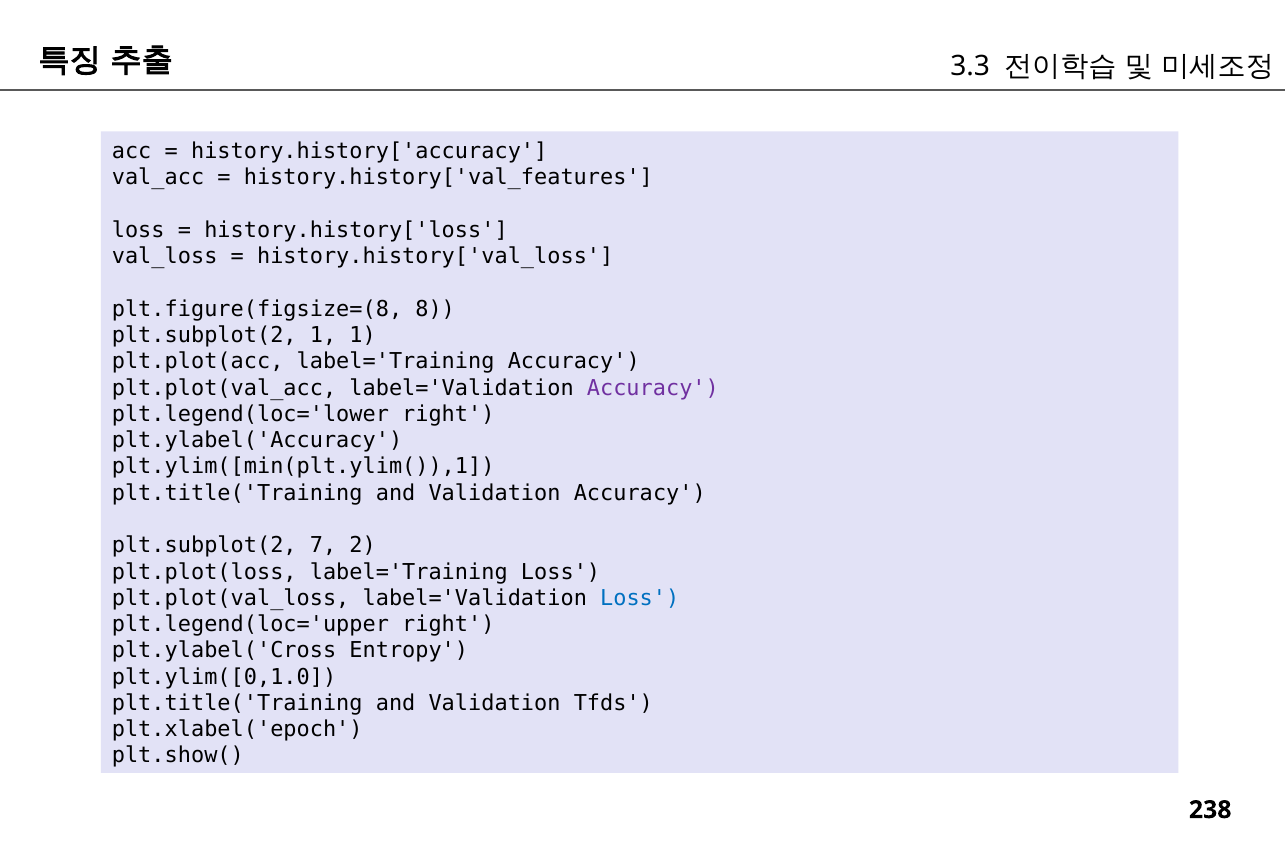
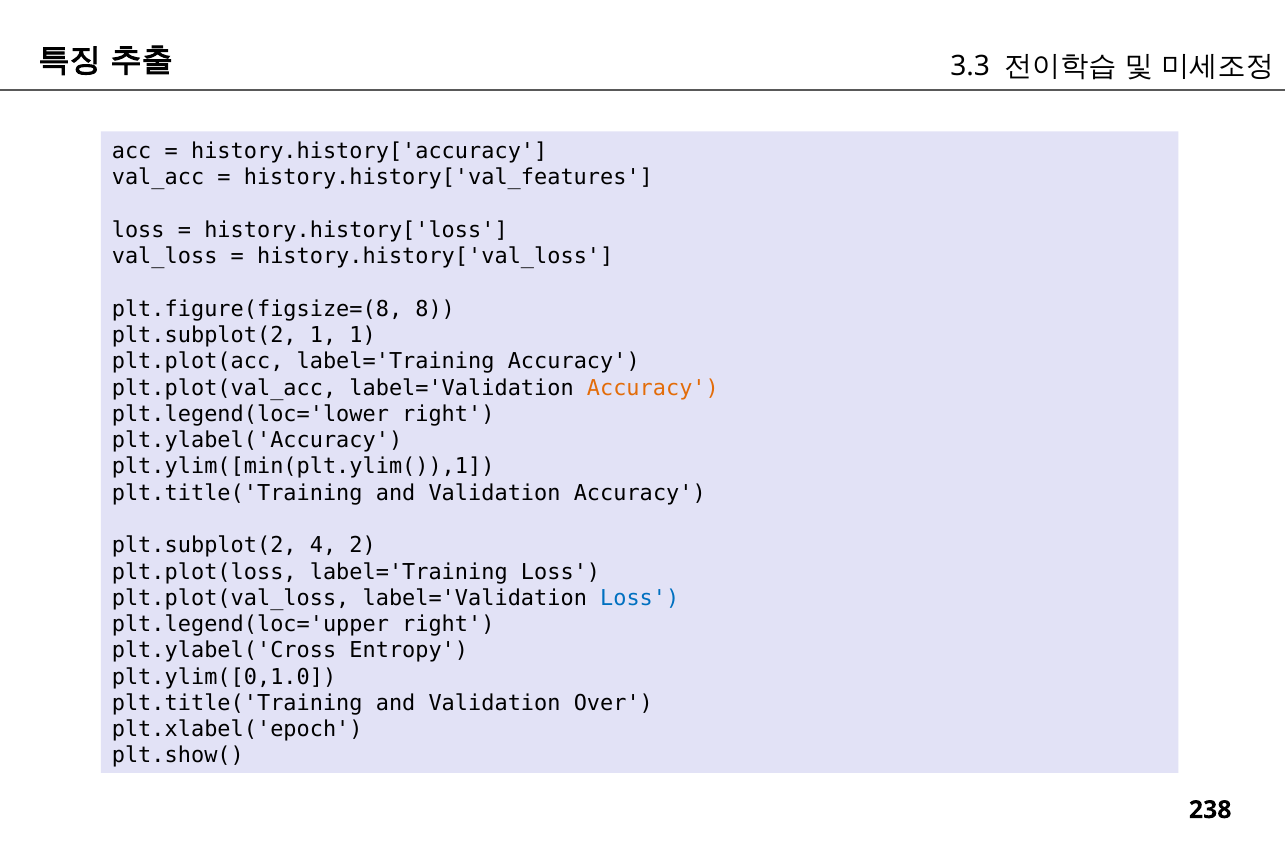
Accuracy colour: purple -> orange (653, 388)
7: 7 -> 4 (323, 546)
Tfds: Tfds -> Over (613, 703)
